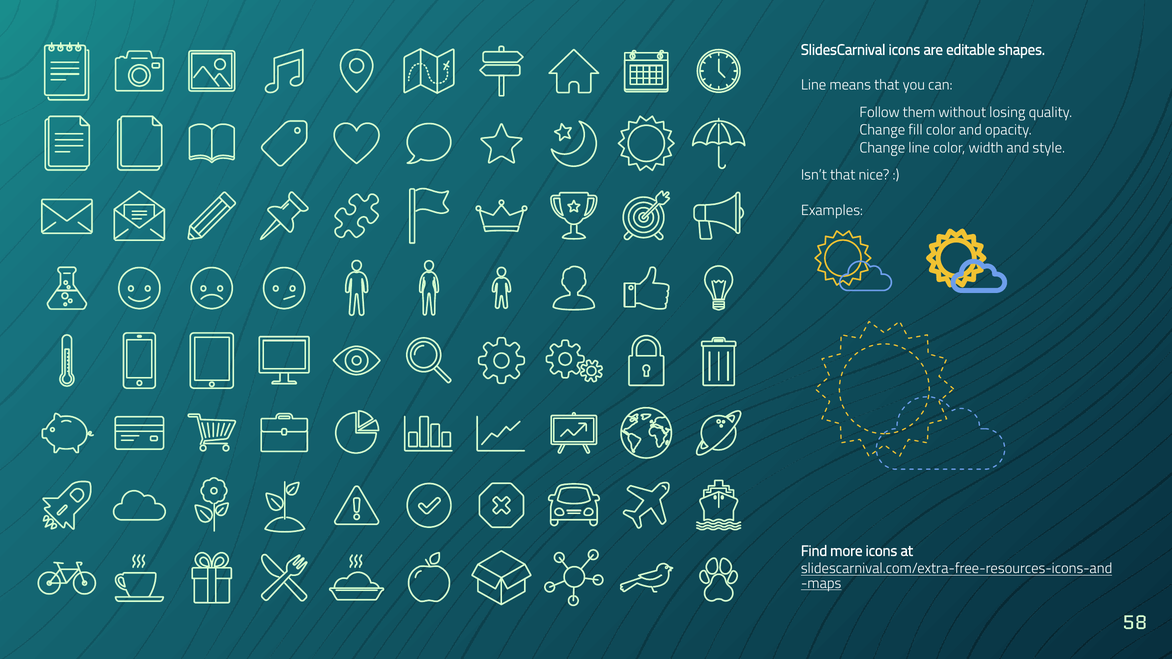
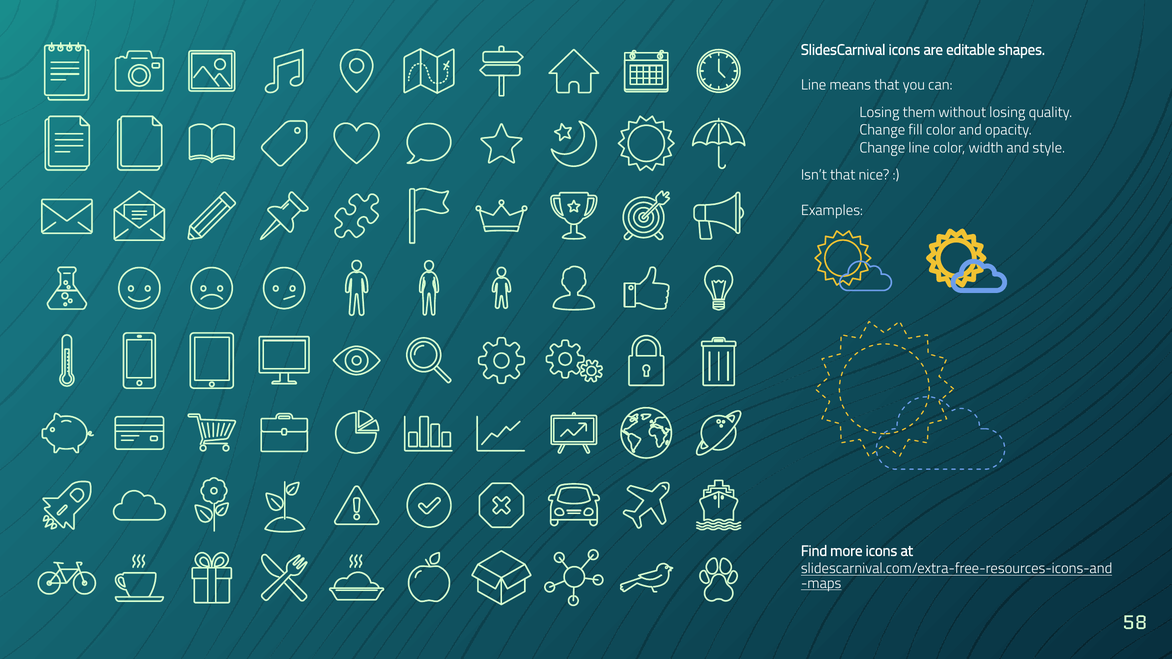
Follow: Follow -> Losing (879, 112)
